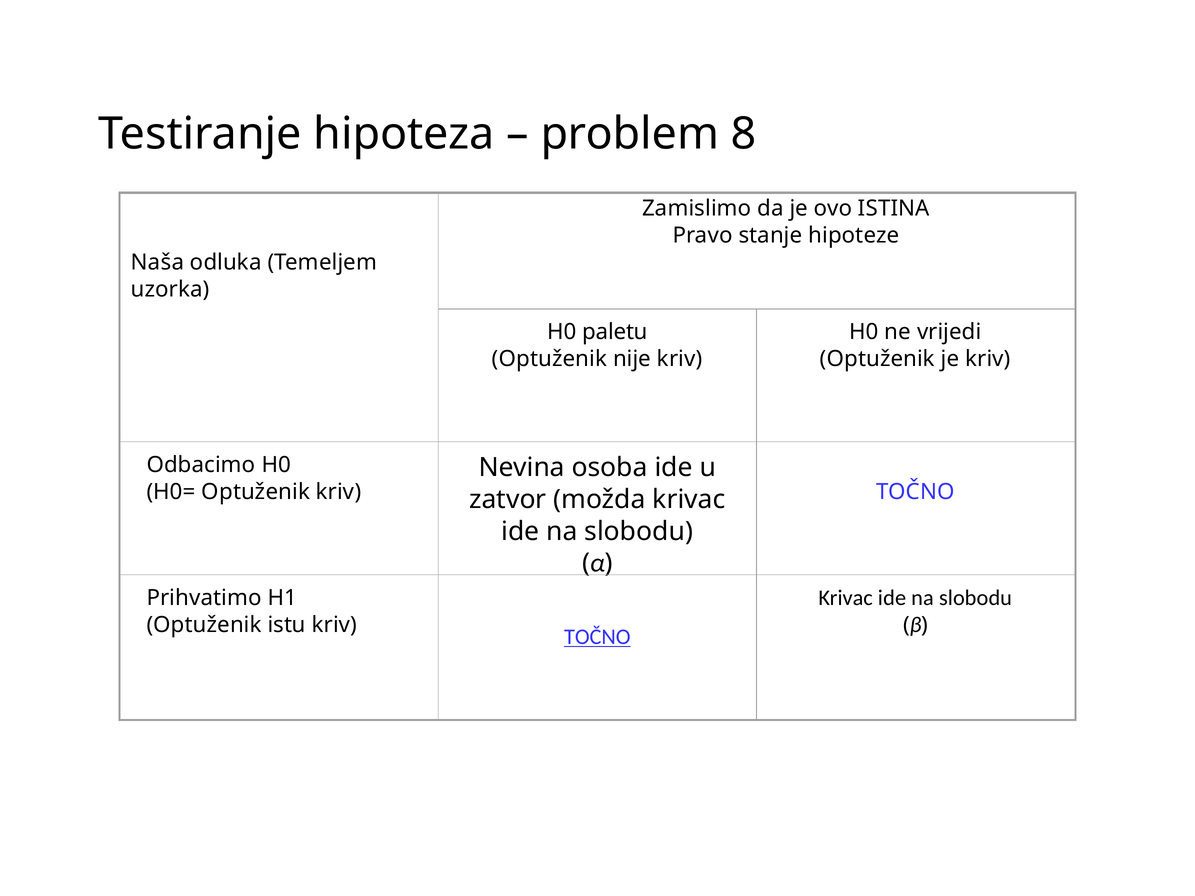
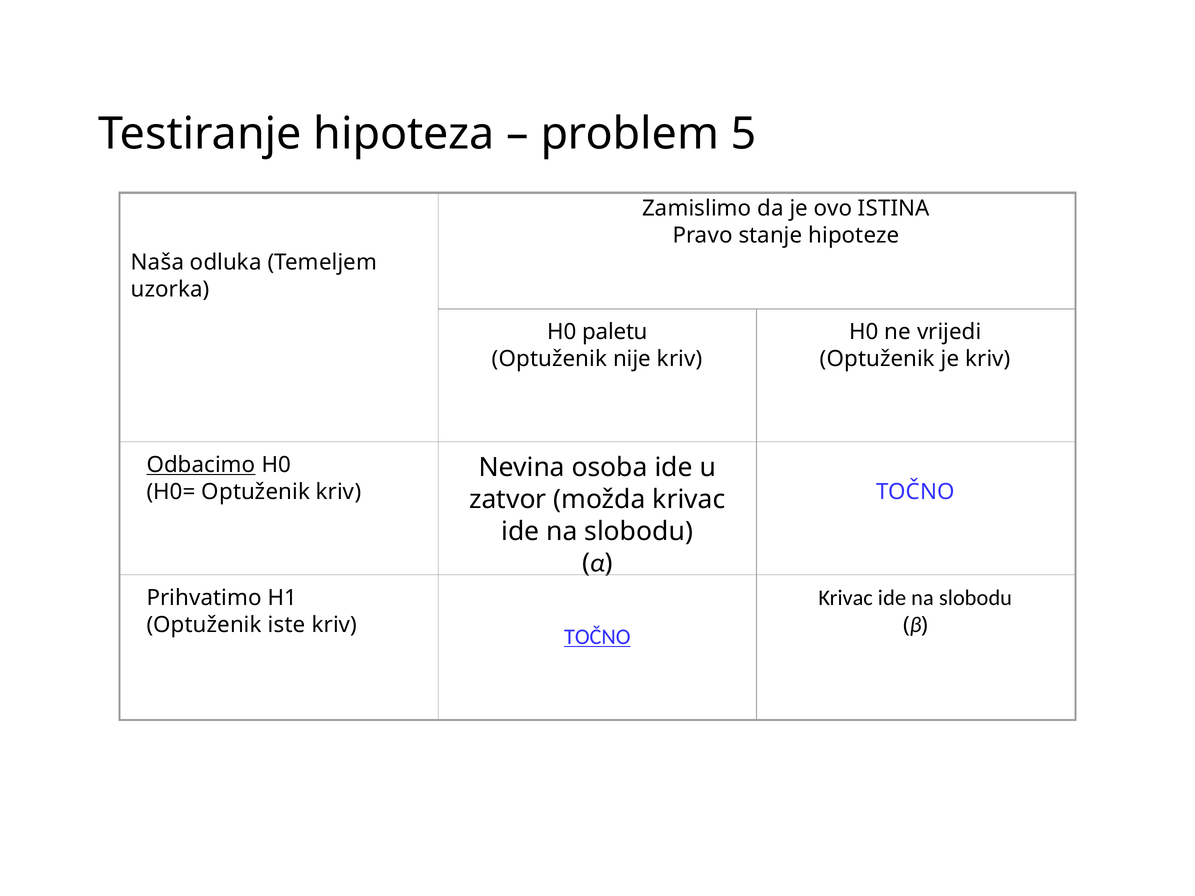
8: 8 -> 5 (744, 134)
Odbacimo underline: none -> present (201, 465)
istu: istu -> iste (287, 625)
